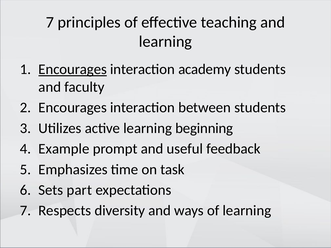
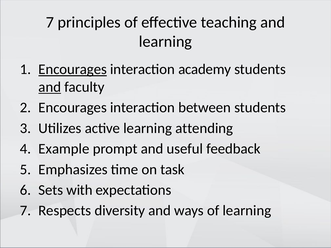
and underline: none -> present (50, 87)
beginning: beginning -> attending (204, 128)
part: part -> with (79, 190)
